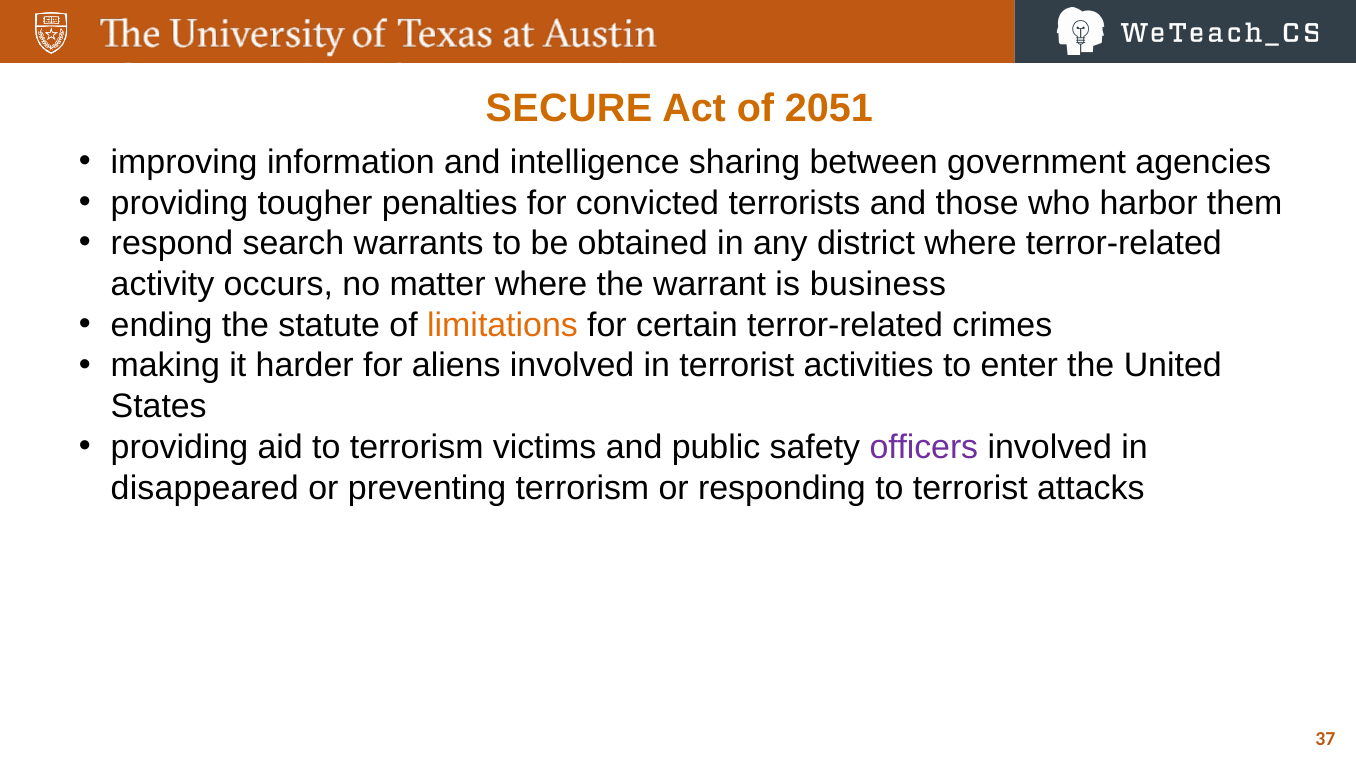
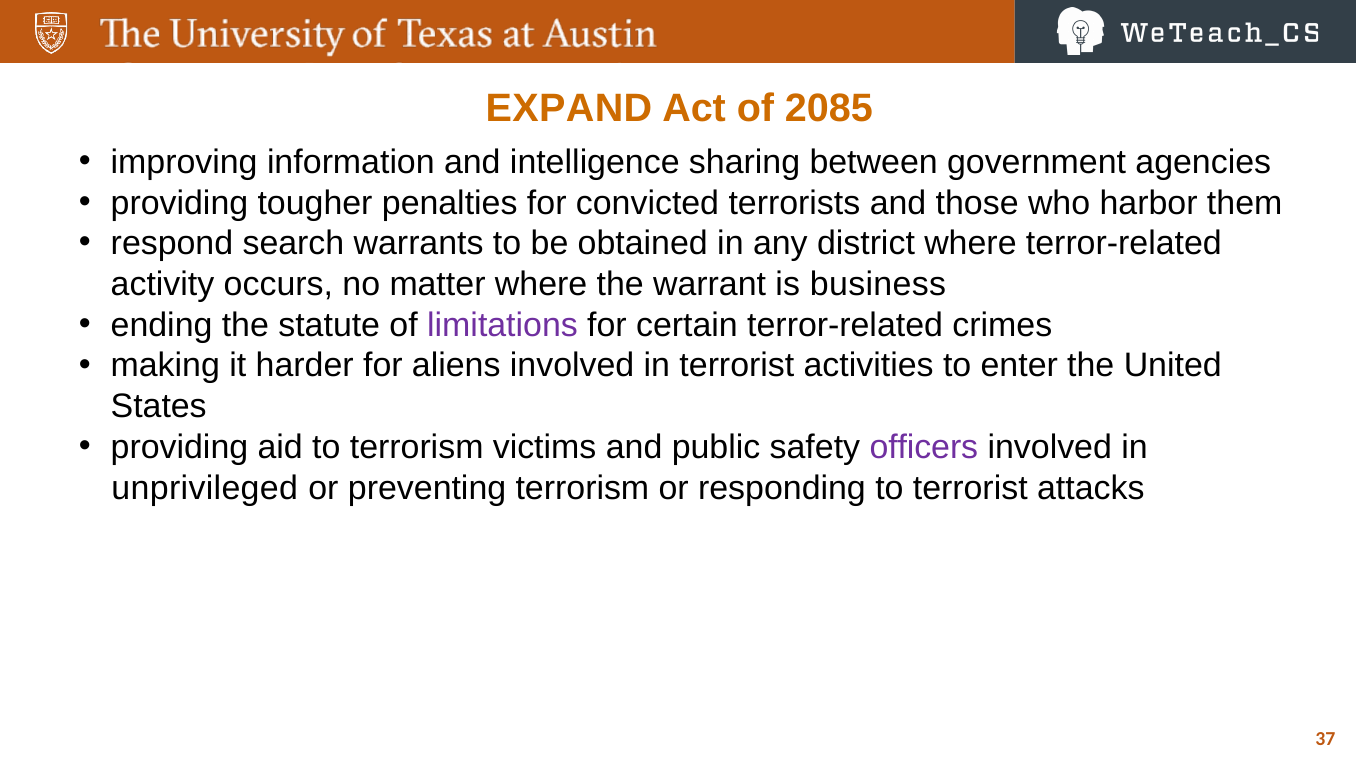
SECURE: SECURE -> EXPAND (569, 108)
2051: 2051 -> 2085 (829, 108)
limitations colour: orange -> purple (503, 325)
disappeared: disappeared -> unprivileged (205, 488)
